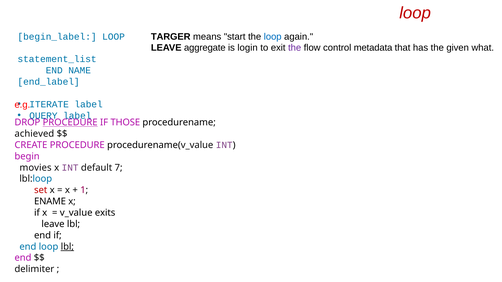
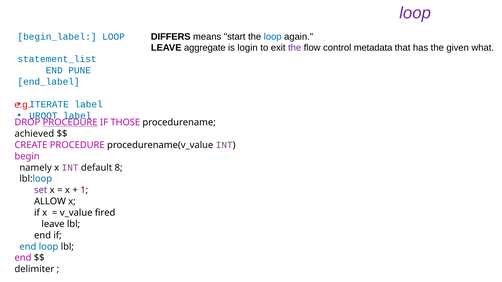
loop colour: red -> purple (415, 13)
TARGER: TARGER -> DIFFERS (171, 37)
NAME: NAME -> PUNE (80, 71)
QUERY: QUERY -> UROOT (43, 116)
movies: movies -> namely (36, 168)
7: 7 -> 8 (119, 168)
set colour: red -> purple (41, 190)
ENAME: ENAME -> ALLOW (50, 202)
exits: exits -> fired (105, 213)
lbl underline: present -> none (67, 247)
